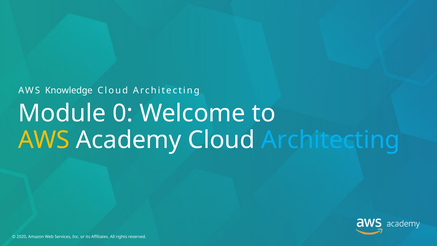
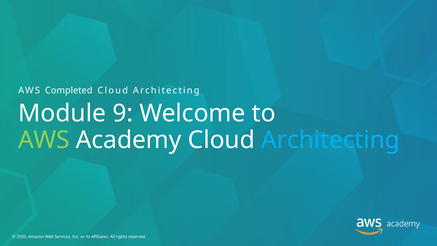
Knowledge: Knowledge -> Completed (69, 90)
0: 0 -> 9 (123, 113)
AWS colour: yellow -> light green (44, 140)
